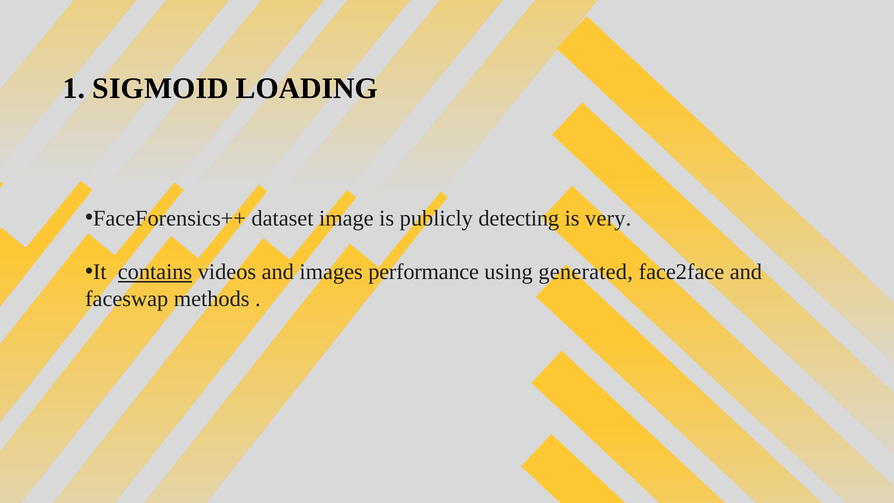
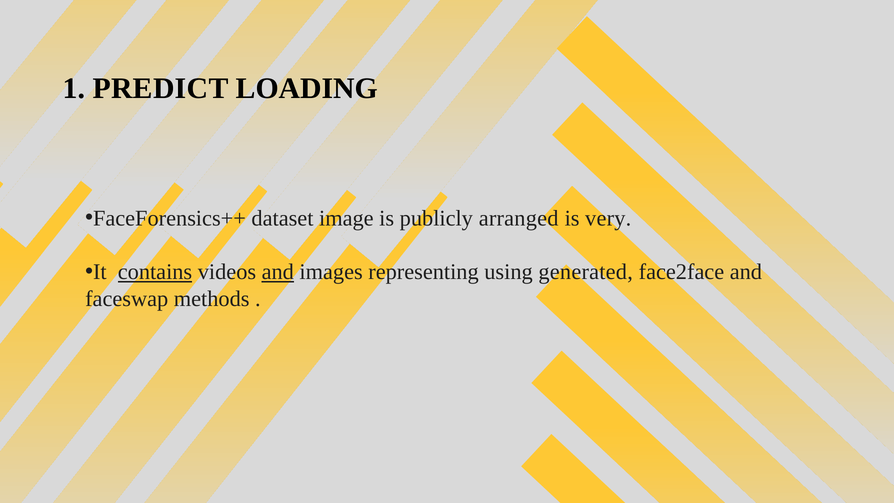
SIGMOID: SIGMOID -> PREDICT (160, 89)
detecting: detecting -> arranged (519, 218)
and underline: none -> present (278, 272)
performance: performance -> representing (424, 272)
